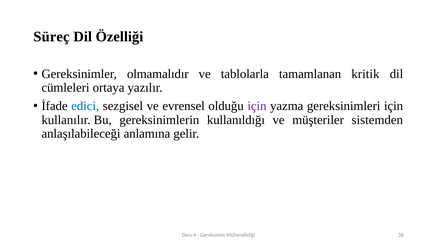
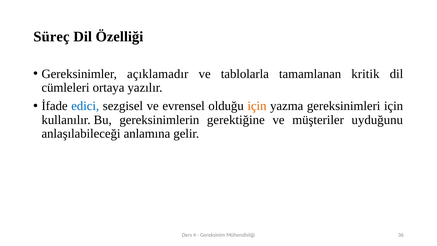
olmamalıdır: olmamalıdır -> açıklamadır (158, 74)
için colour: purple -> orange (257, 106)
kullanıldığı: kullanıldığı -> gerektiğine (236, 120)
sistemden: sistemden -> uyduğunu (377, 120)
